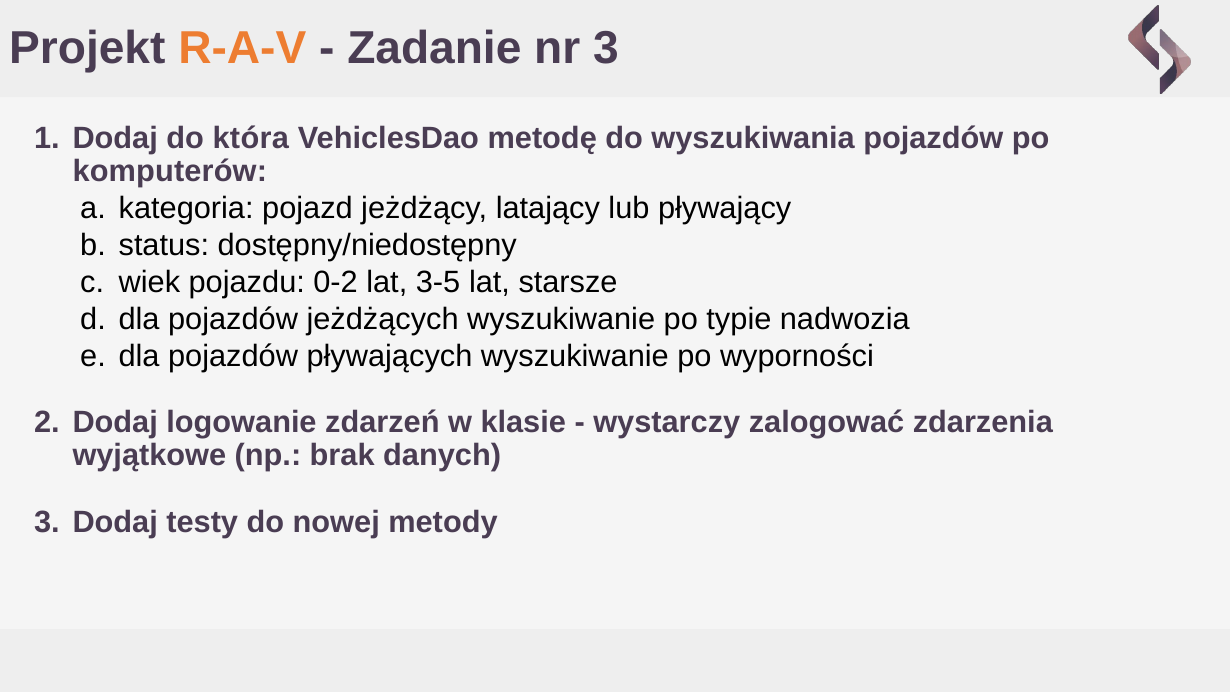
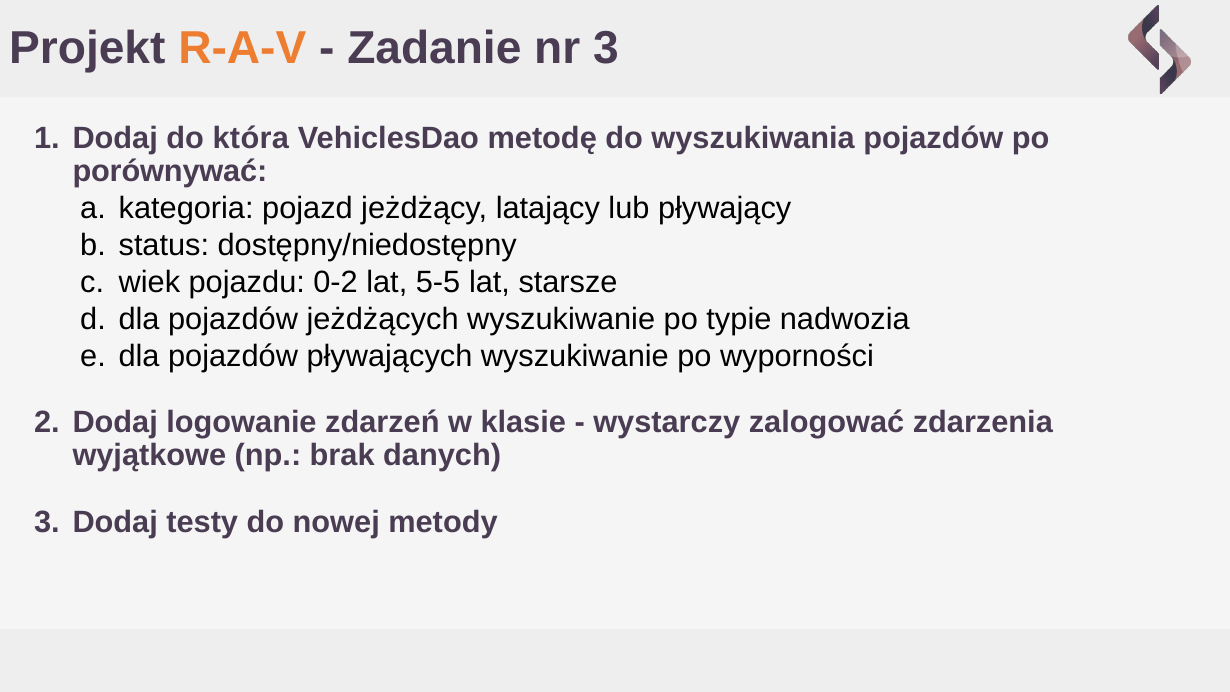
komputerów: komputerów -> porównywać (170, 171)
3-5: 3-5 -> 5-5 (438, 283)
